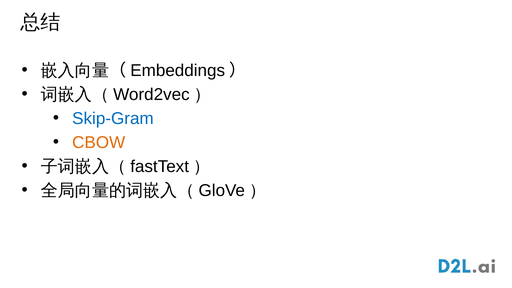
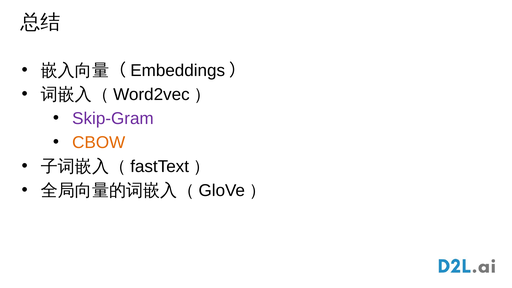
Skip-Gram colour: blue -> purple (113, 119)
